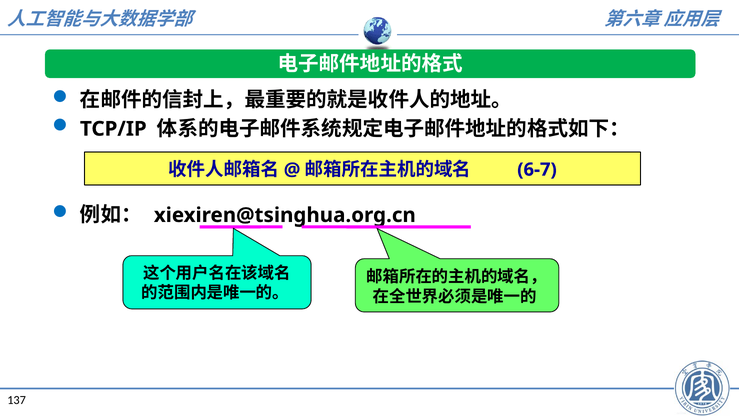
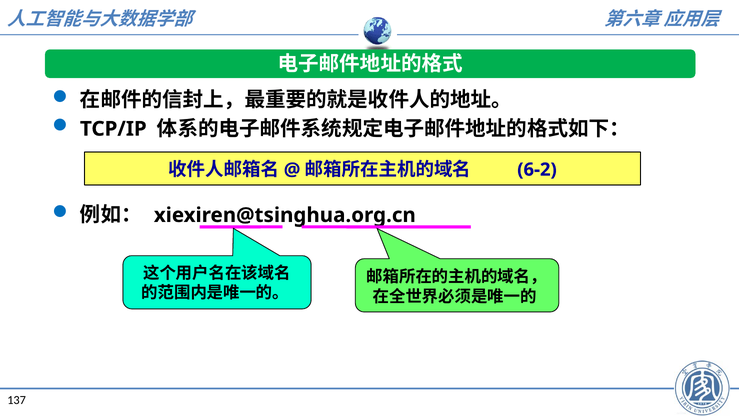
6-7: 6-7 -> 6-2 (537, 169)
